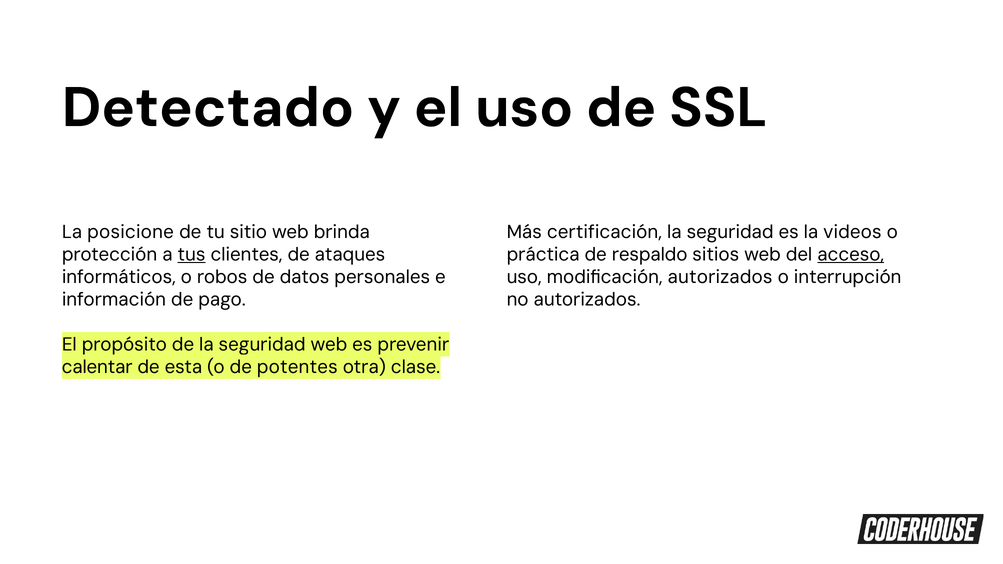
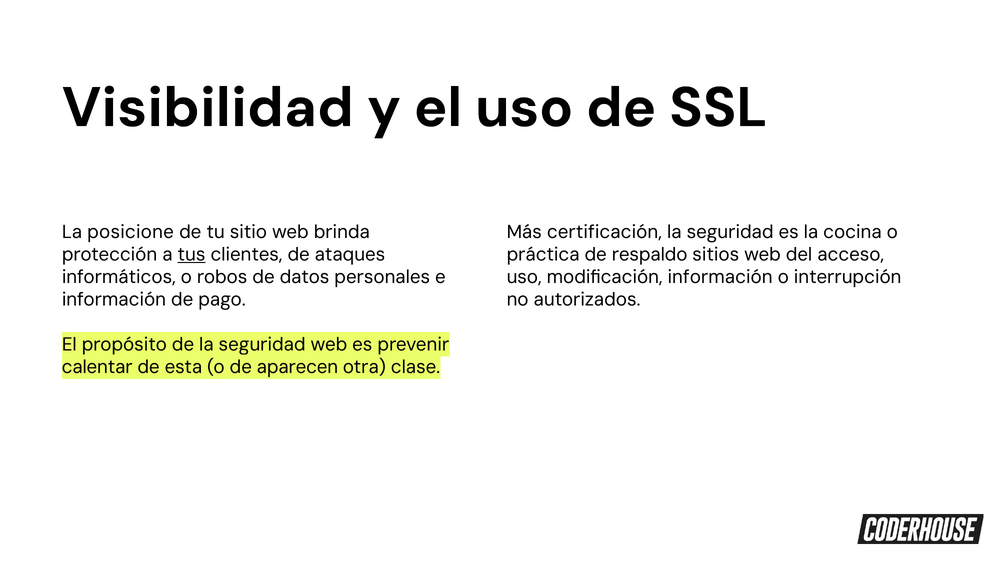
Detectado: Detectado -> Visibilidad (208, 108)
videos: videos -> cocina (852, 232)
acceso underline: present -> none (851, 254)
modificación autorizados: autorizados -> información (720, 277)
potentes: potentes -> aparecen (297, 367)
